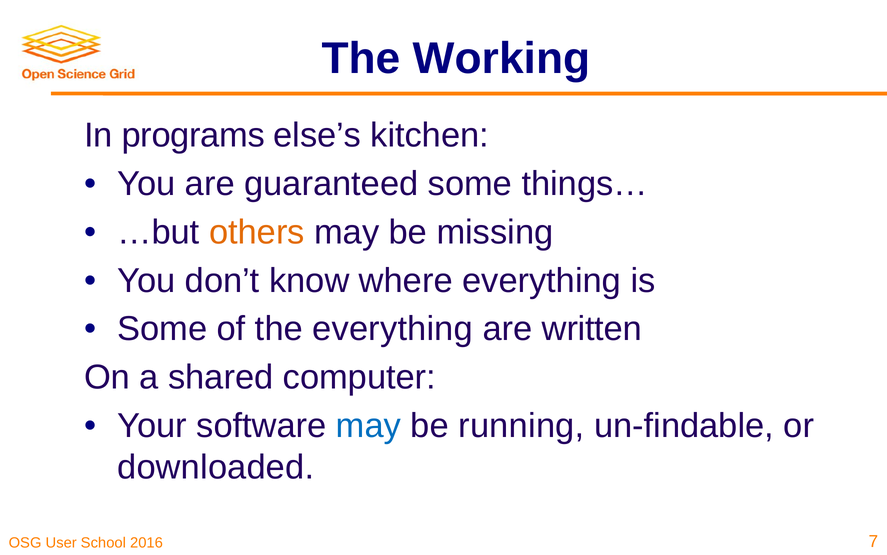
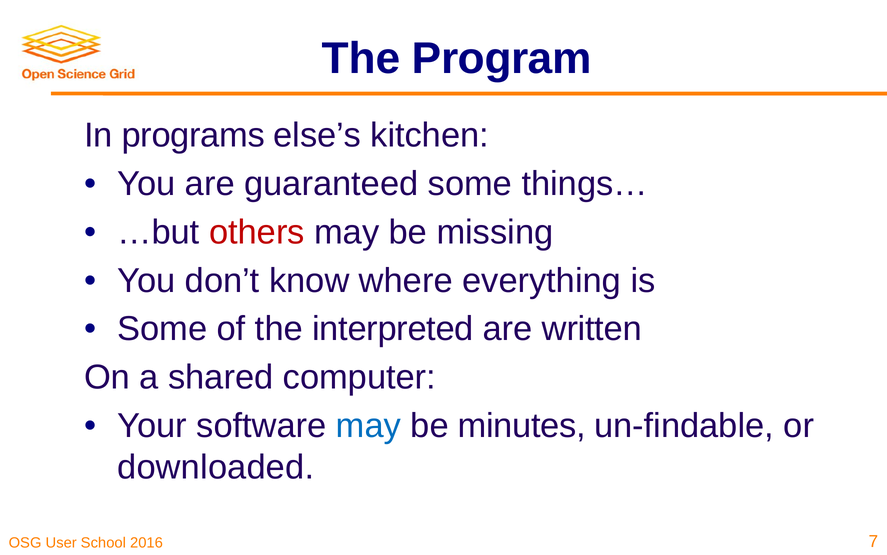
Working: Working -> Program (502, 59)
others colour: orange -> red (257, 232)
the everything: everything -> interpreted (393, 329)
running: running -> minutes (522, 425)
